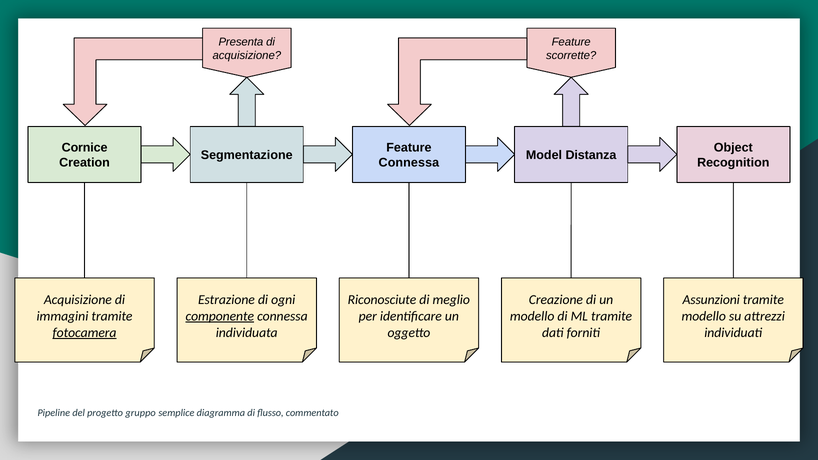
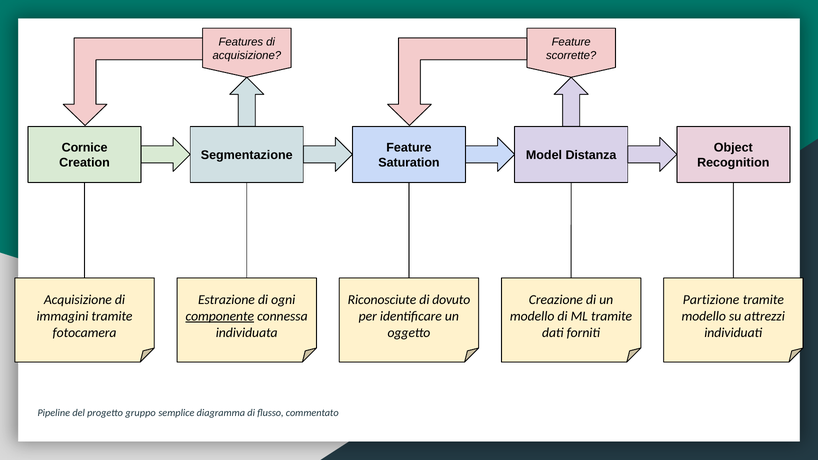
Presenta: Presenta -> Features (241, 42)
Connessa: Connessa -> Saturation (409, 163)
meglio: meglio -> dovuto (451, 300)
Assunzioni: Assunzioni -> Partizione (711, 300)
fotocamera underline: present -> none (85, 333)
